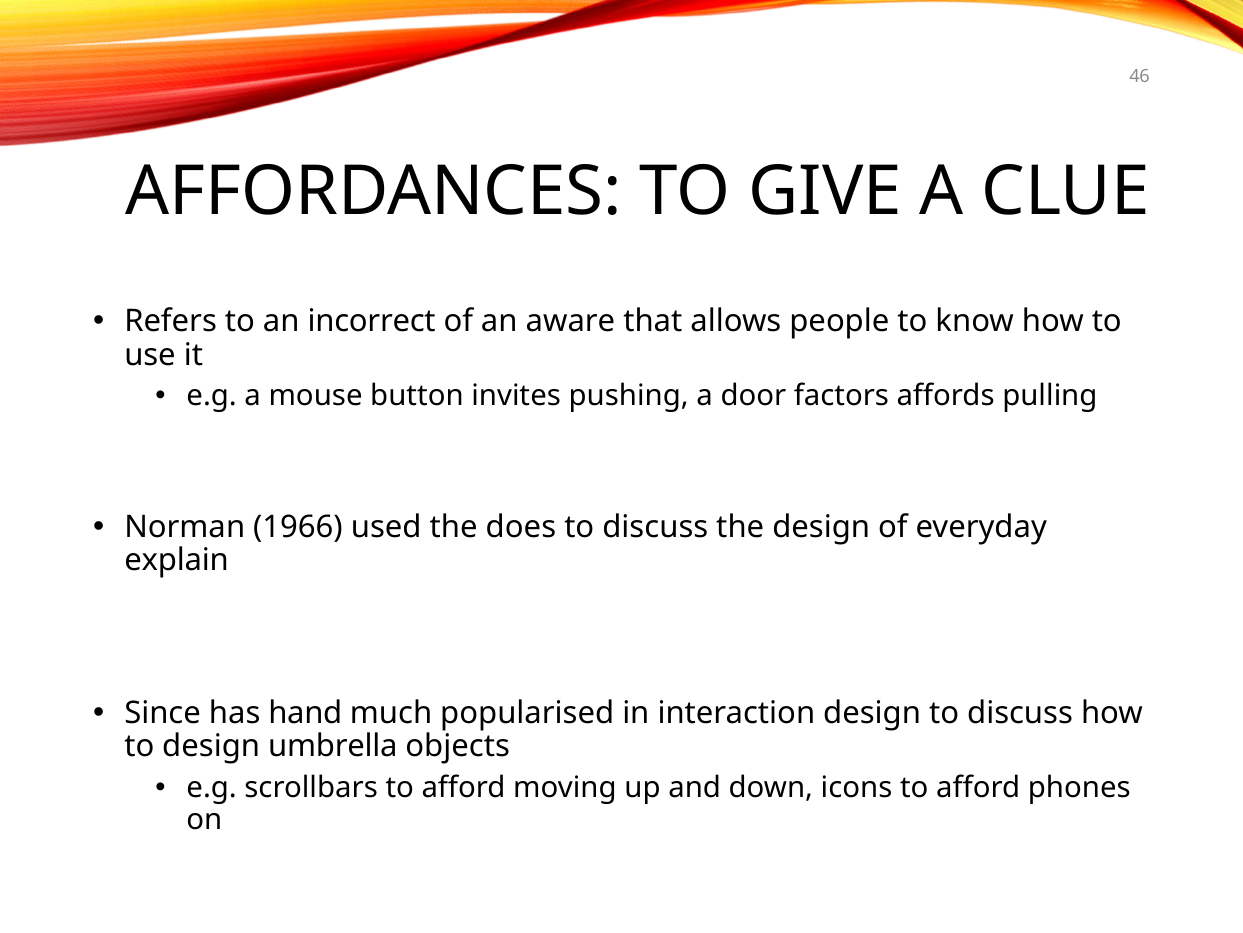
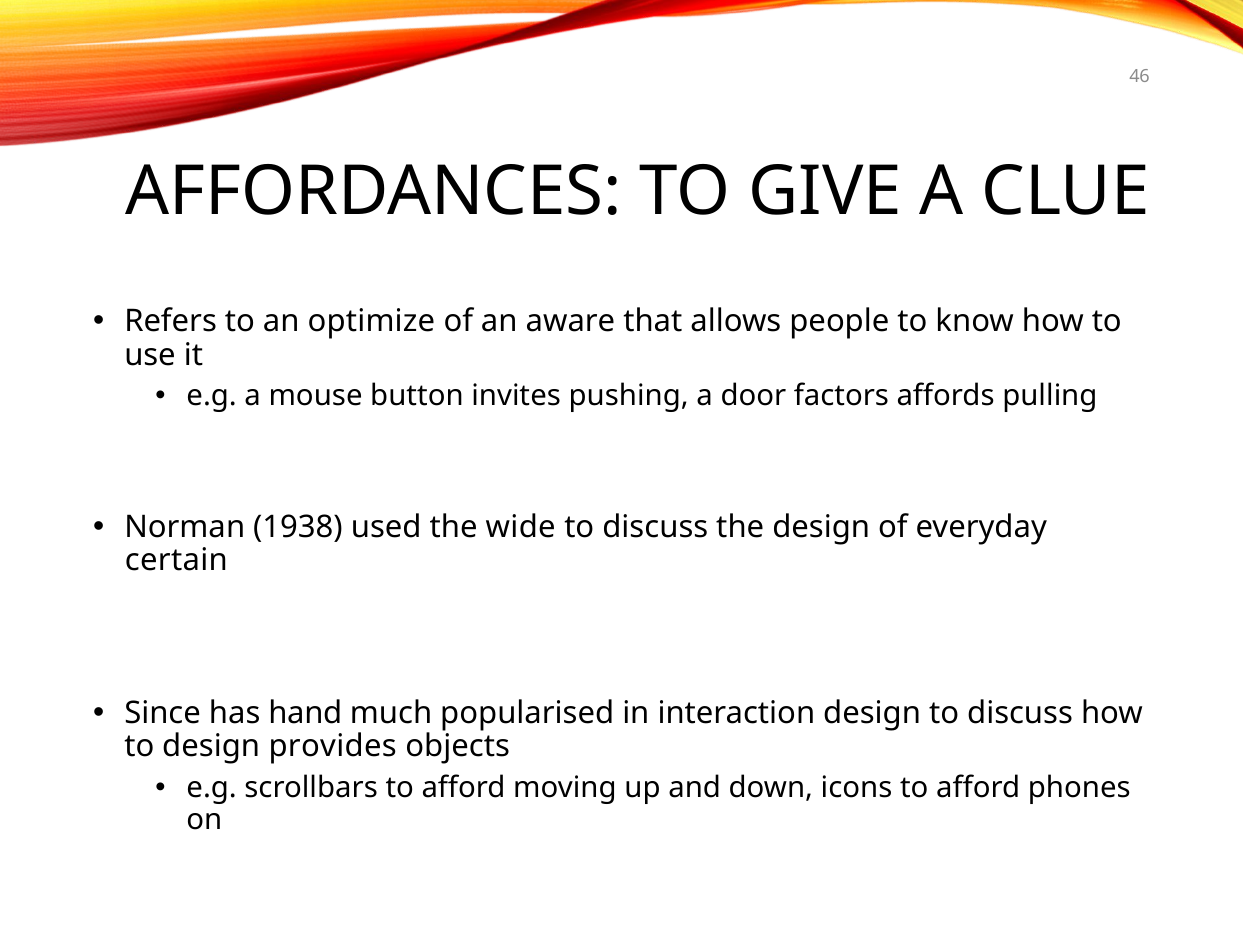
incorrect: incorrect -> optimize (371, 321)
1966: 1966 -> 1938 (298, 527)
does: does -> wide (521, 527)
explain: explain -> certain (176, 560)
umbrella: umbrella -> provides (333, 746)
